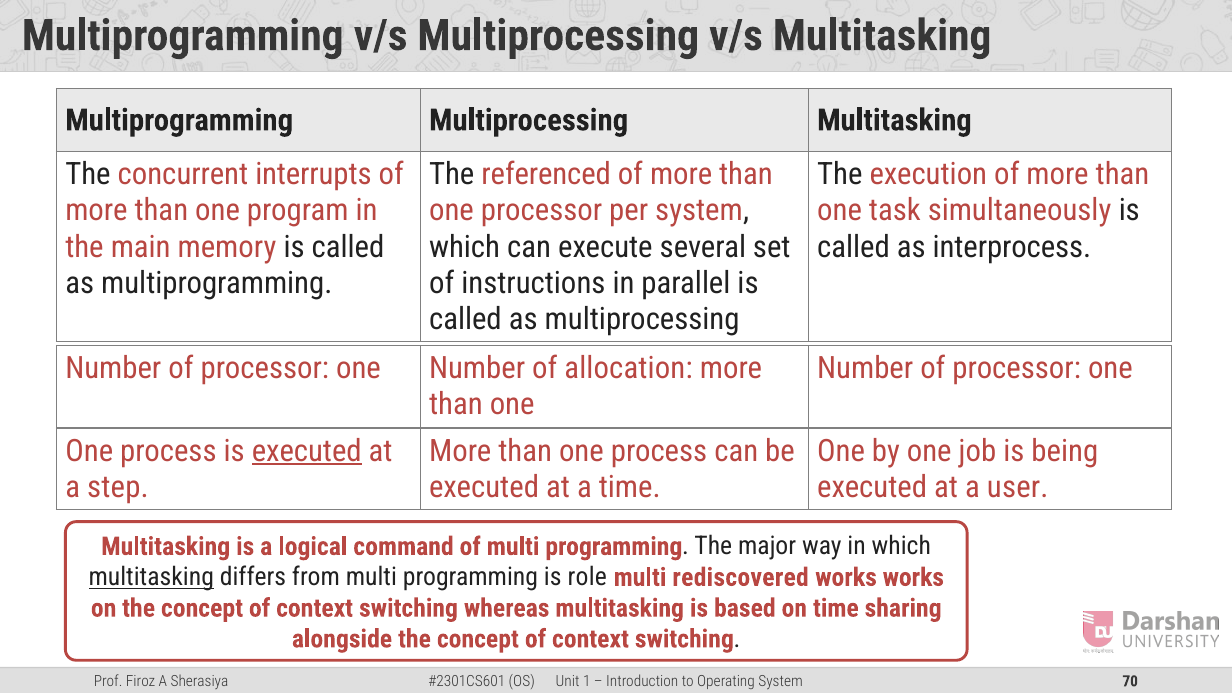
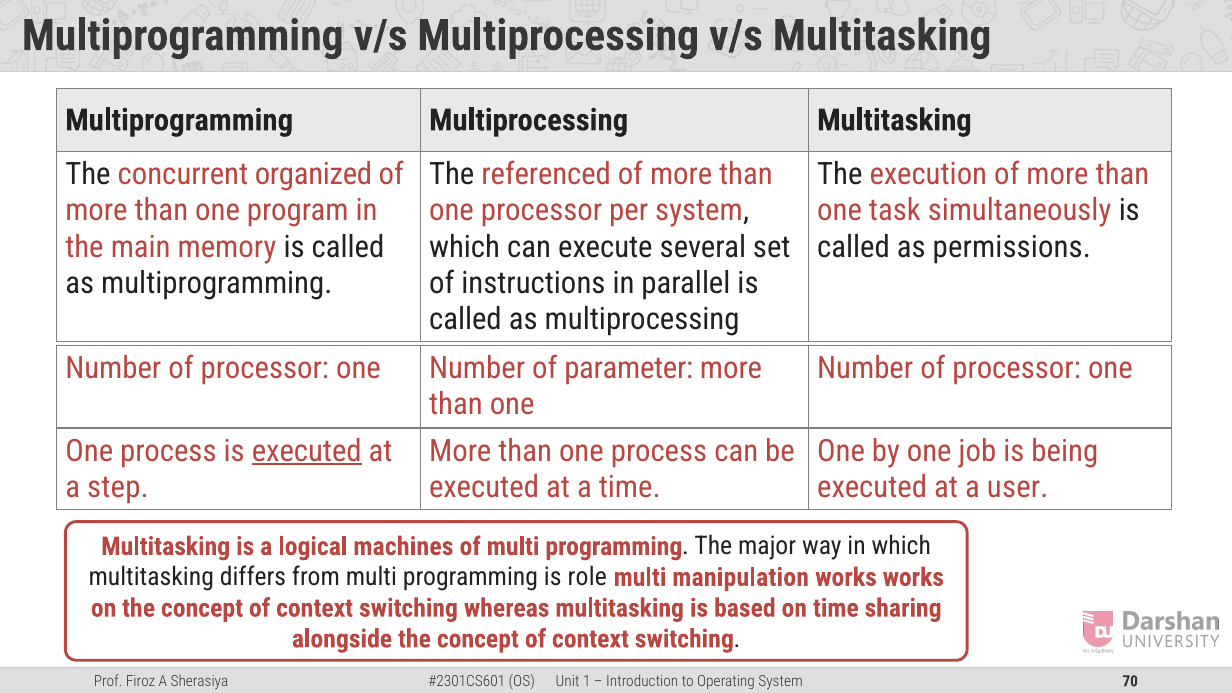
interrupts: interrupts -> organized (314, 174)
interprocess: interprocess -> permissions (1012, 247)
allocation: allocation -> parameter (629, 368)
command: command -> machines (403, 547)
multitasking underline: present -> none (151, 577)
rediscovered: rediscovered -> manipulation (741, 577)
